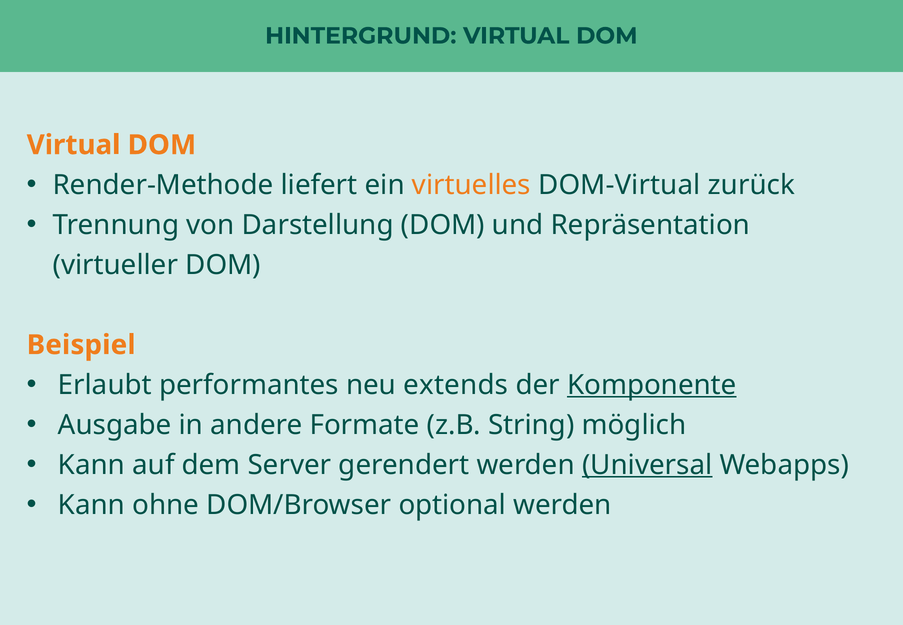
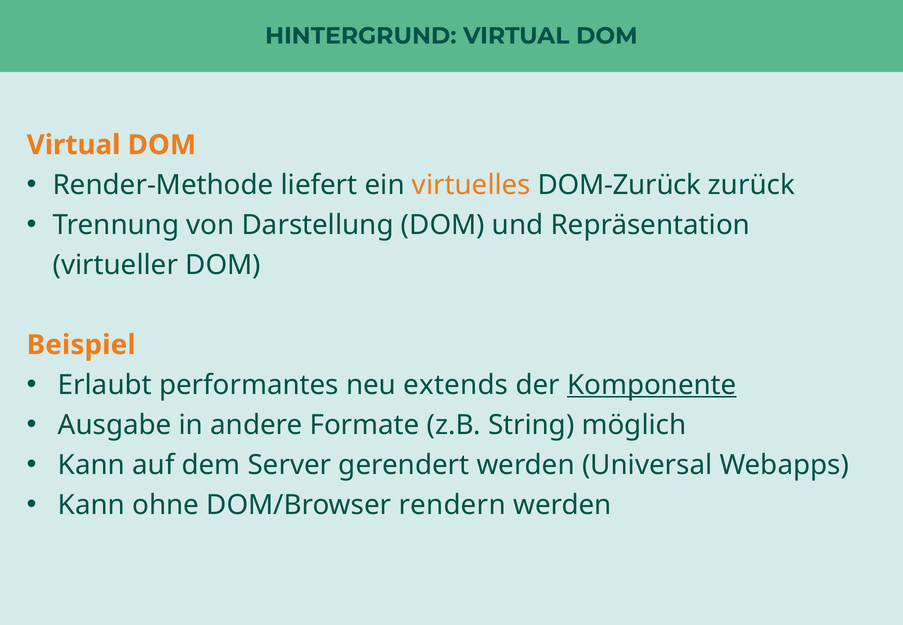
DOM-Virtual: DOM-Virtual -> DOM-Zurück (620, 185)
Universal underline: present -> none (647, 465)
optional: optional -> rendern (452, 505)
